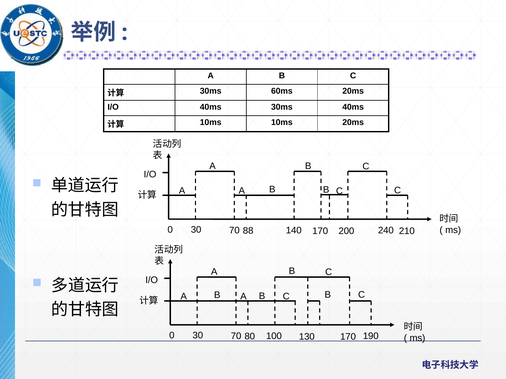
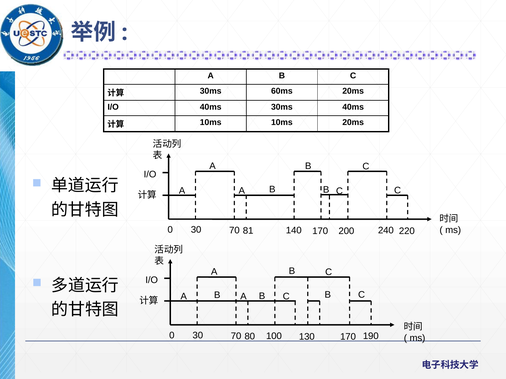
88: 88 -> 81 (248, 231)
210: 210 -> 220 (407, 231)
